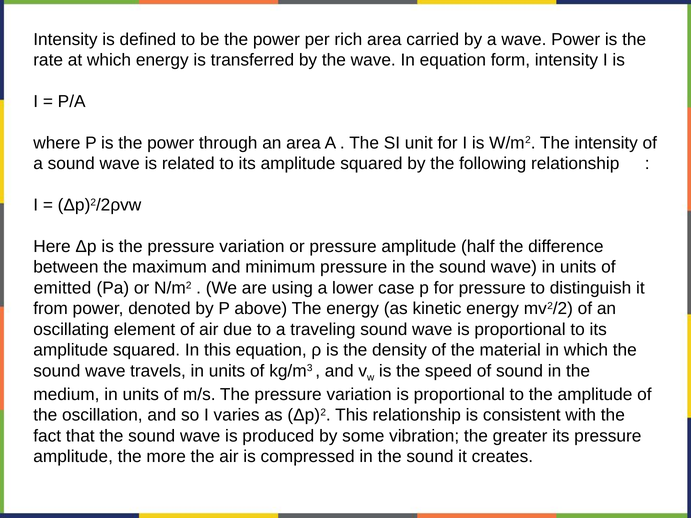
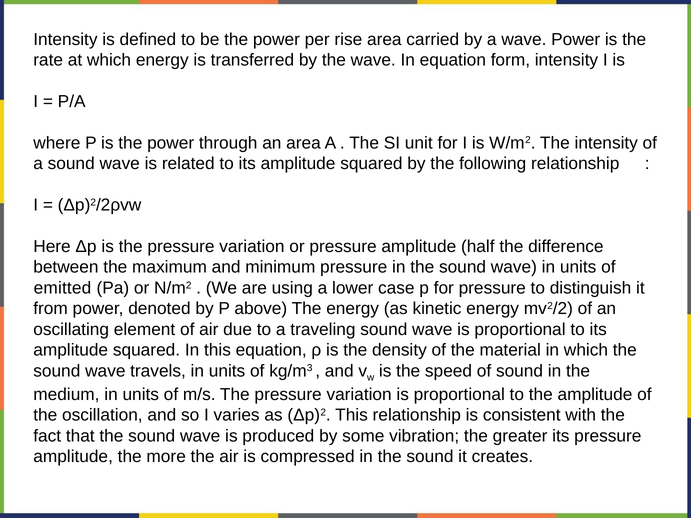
rich: rich -> rise (348, 39)
